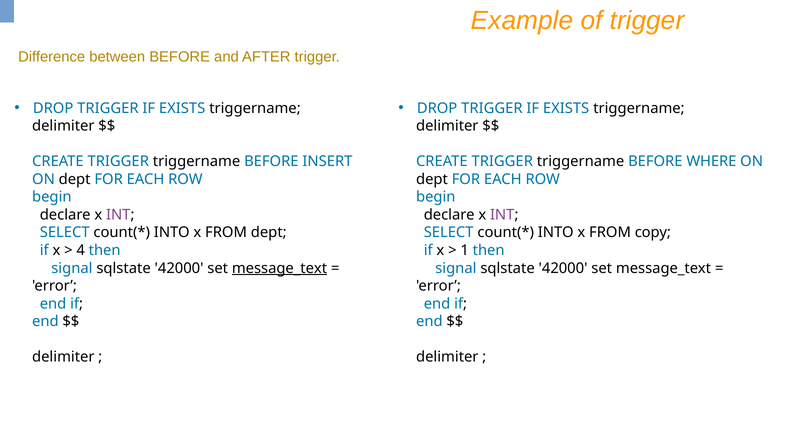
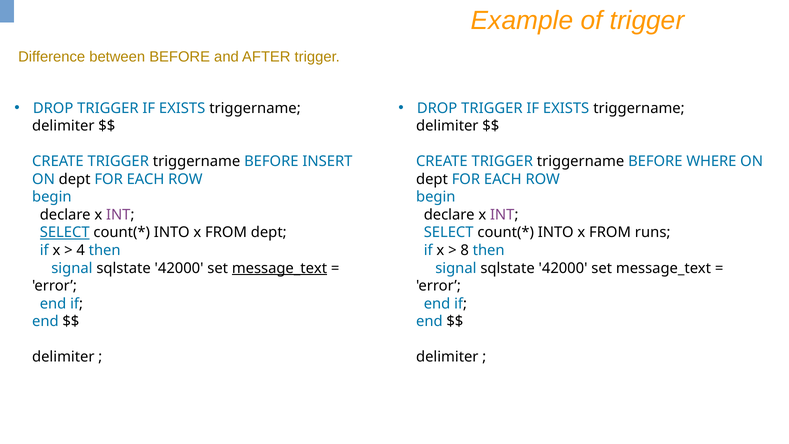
SELECT underline: none -> present (65, 233)
copy: copy -> runs (653, 233)
1: 1 -> 8 (465, 250)
